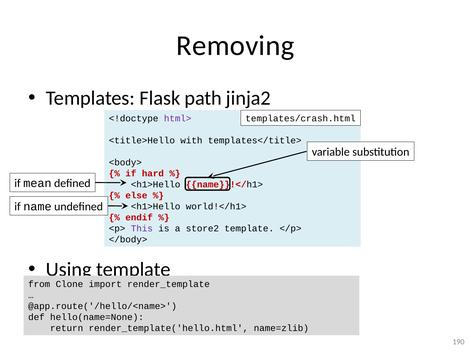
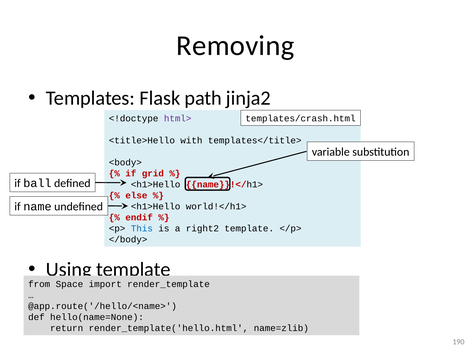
hard: hard -> grid (153, 174)
mean: mean -> ball (37, 183)
This colour: purple -> blue (142, 229)
store2: store2 -> right2 (202, 229)
Clone: Clone -> Space (69, 284)
